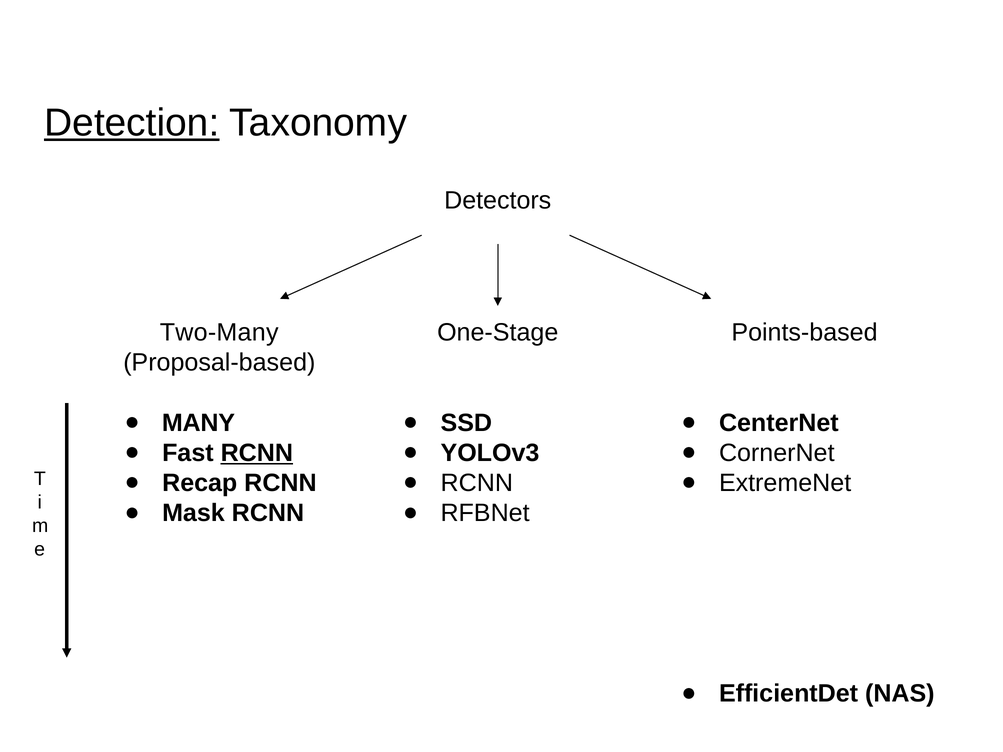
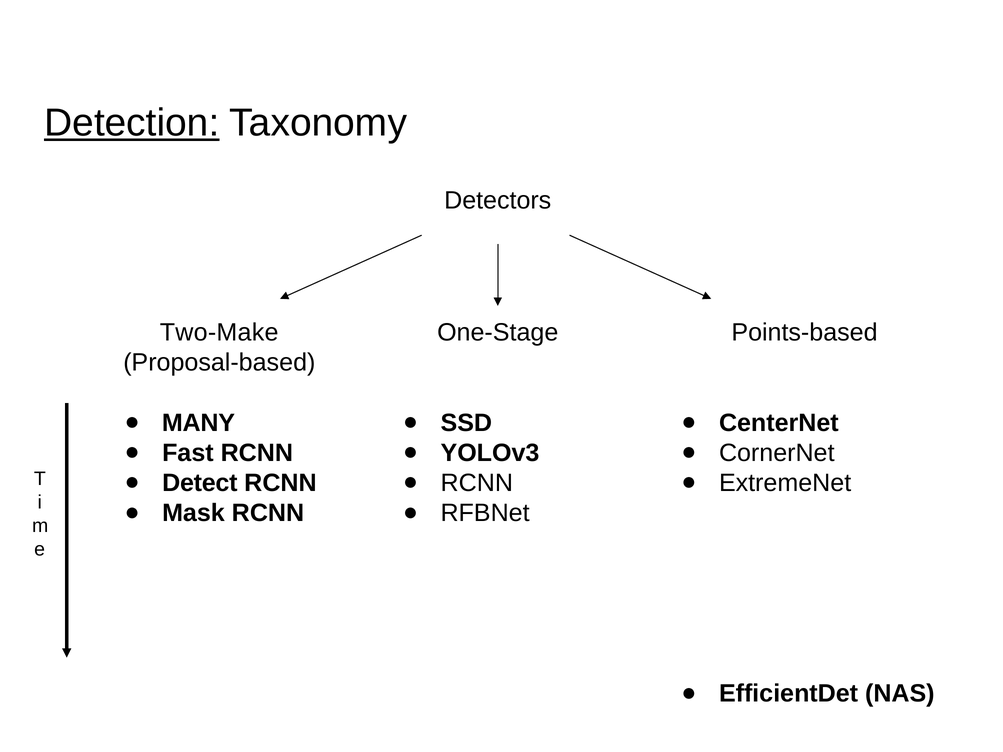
Two-Many: Two-Many -> Two-Make (219, 333)
RCNN underline: present -> none (257, 453)
Recap: Recap -> Detect (200, 483)
